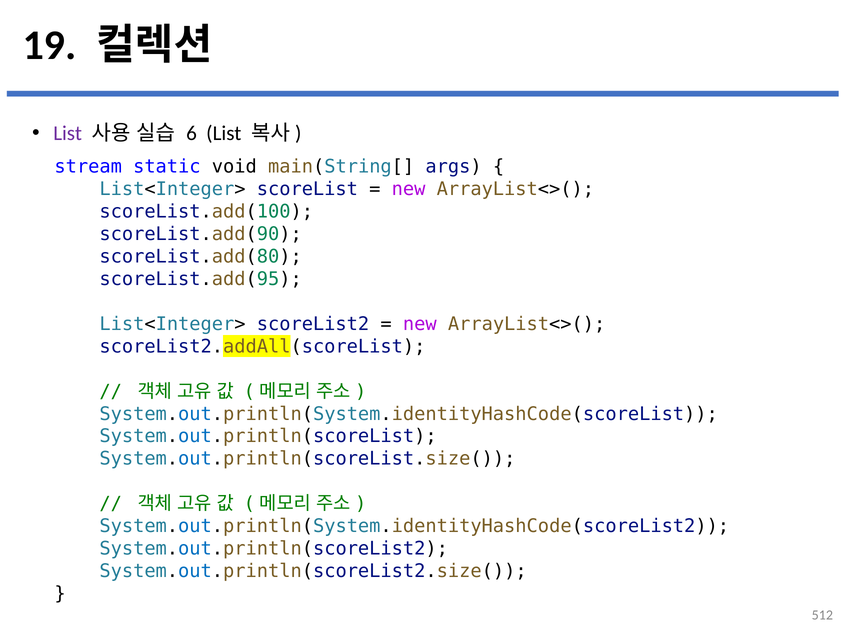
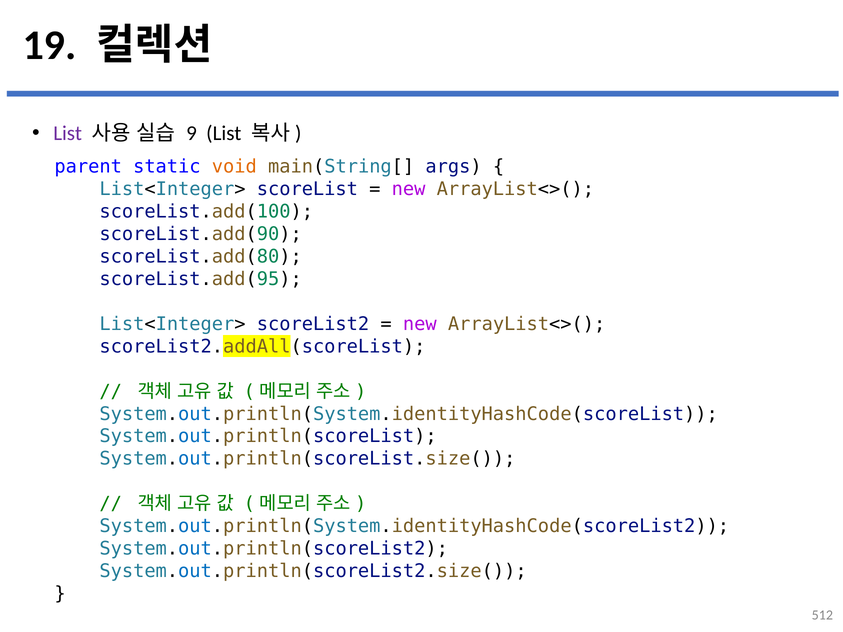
6: 6 -> 9 (191, 133)
stream: stream -> parent (88, 167)
void colour: black -> orange (234, 167)
